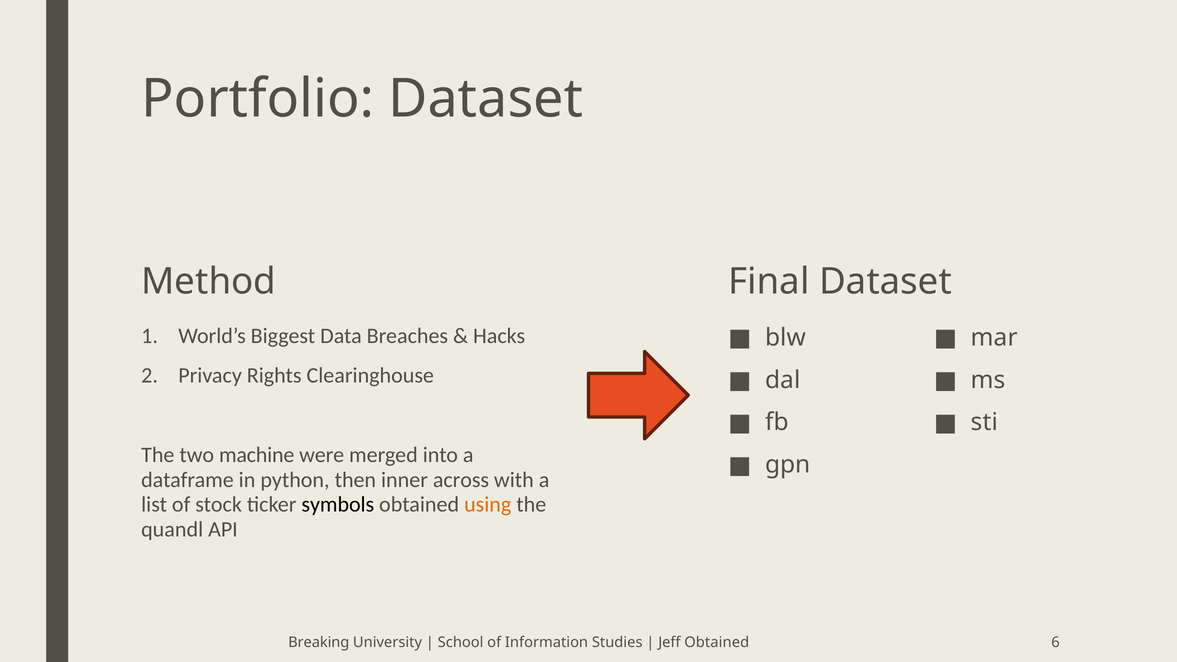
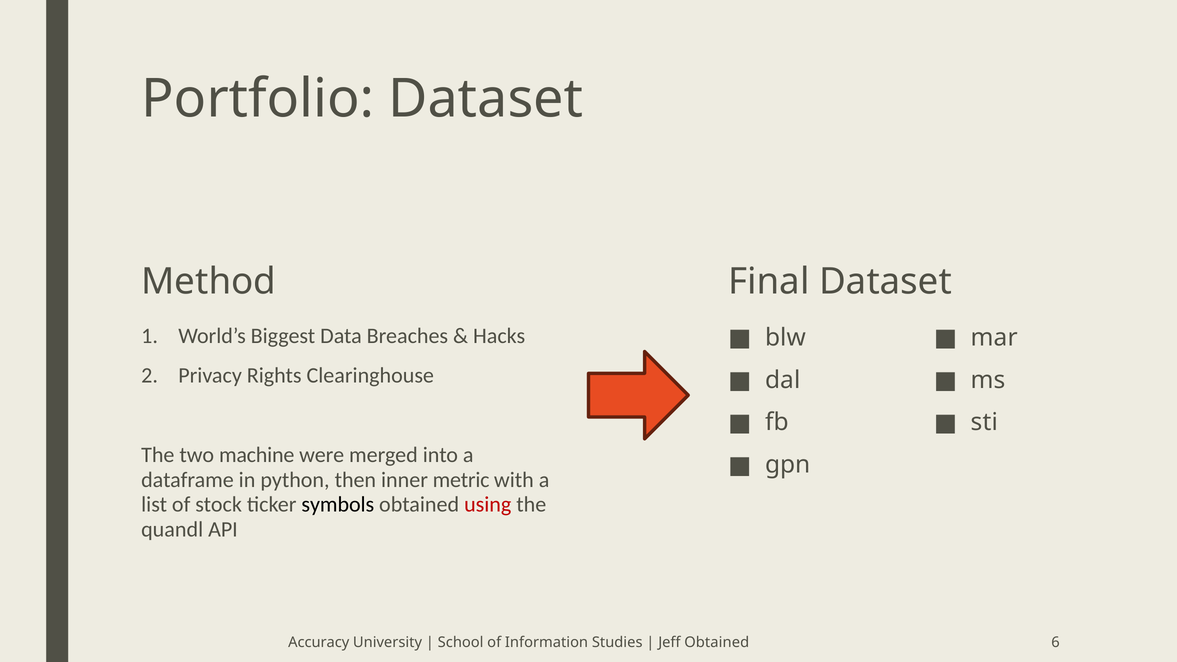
across: across -> metric (461, 480)
using colour: orange -> red (488, 505)
Breaking: Breaking -> Accuracy (319, 642)
